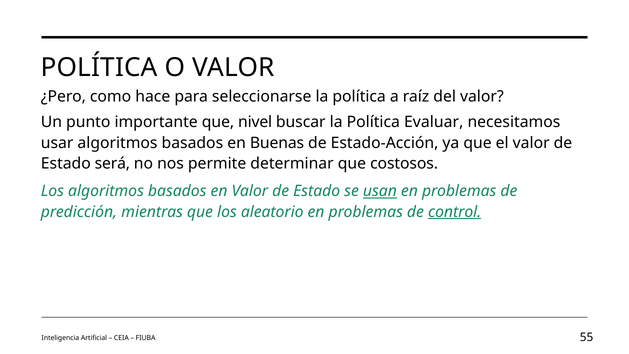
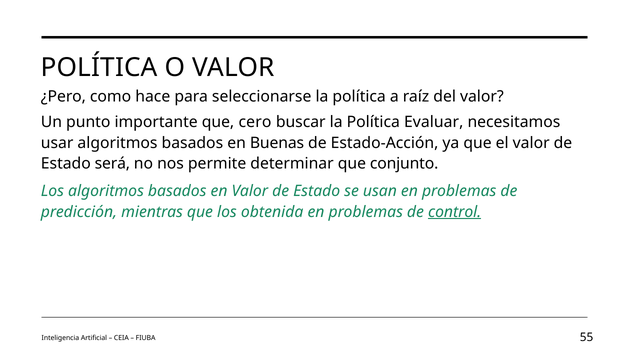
nivel: nivel -> cero (255, 122)
costosos: costosos -> conjunto (404, 164)
usan underline: present -> none (380, 191)
aleatorio: aleatorio -> obtenida (272, 212)
